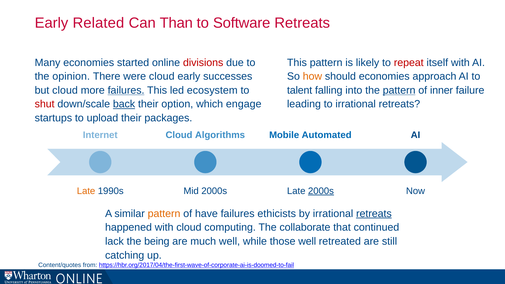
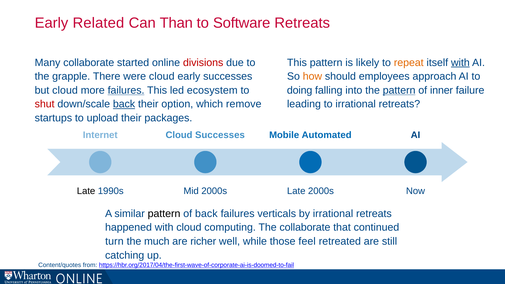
Many economies: economies -> collaborate (89, 63)
repeat colour: red -> orange (409, 63)
with underline: none -> present (460, 63)
opinion: opinion -> grapple (71, 76)
should economies: economies -> employees (384, 76)
talent: talent -> doing (300, 90)
engage: engage -> remove (244, 104)
Cloud Algorithms: Algorithms -> Successes (220, 135)
Late colour: orange -> black (86, 191)
2000s underline: present -> none (321, 191)
pattern colour: orange -> black (164, 214)
of have: have -> back (206, 214)
ethicists: ethicists -> verticals (277, 214)
retreats underline: present -> none (374, 214)
lack: lack -> turn (114, 241)
being: being -> much (157, 241)
much: much -> richer (203, 241)
those well: well -> feel (307, 241)
